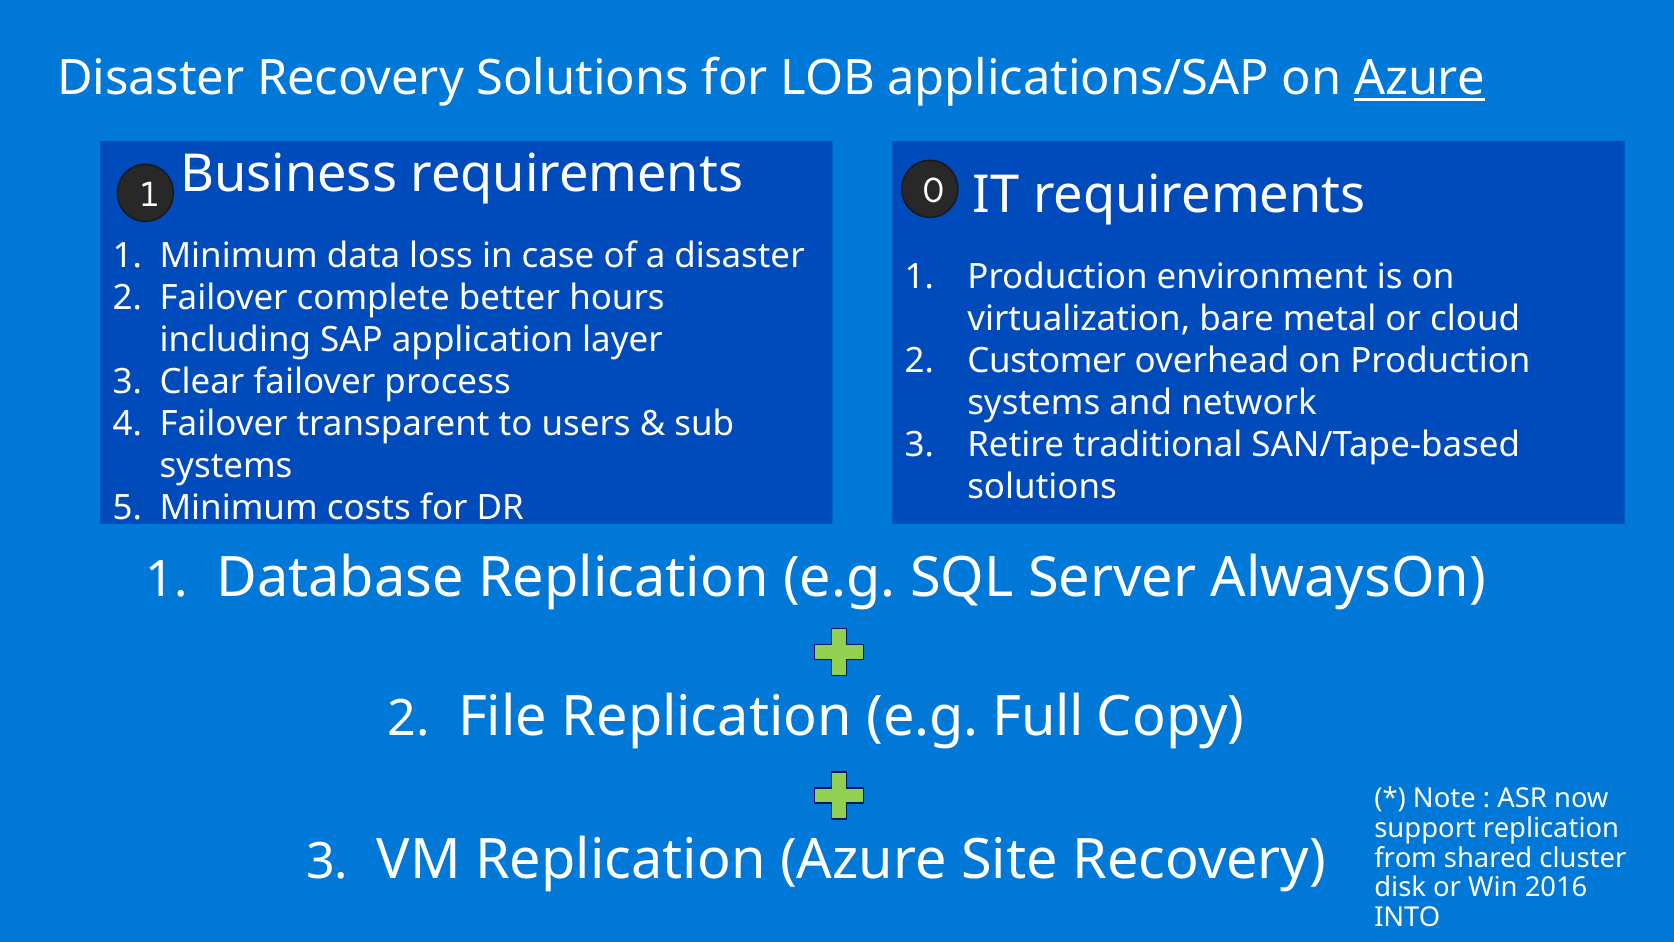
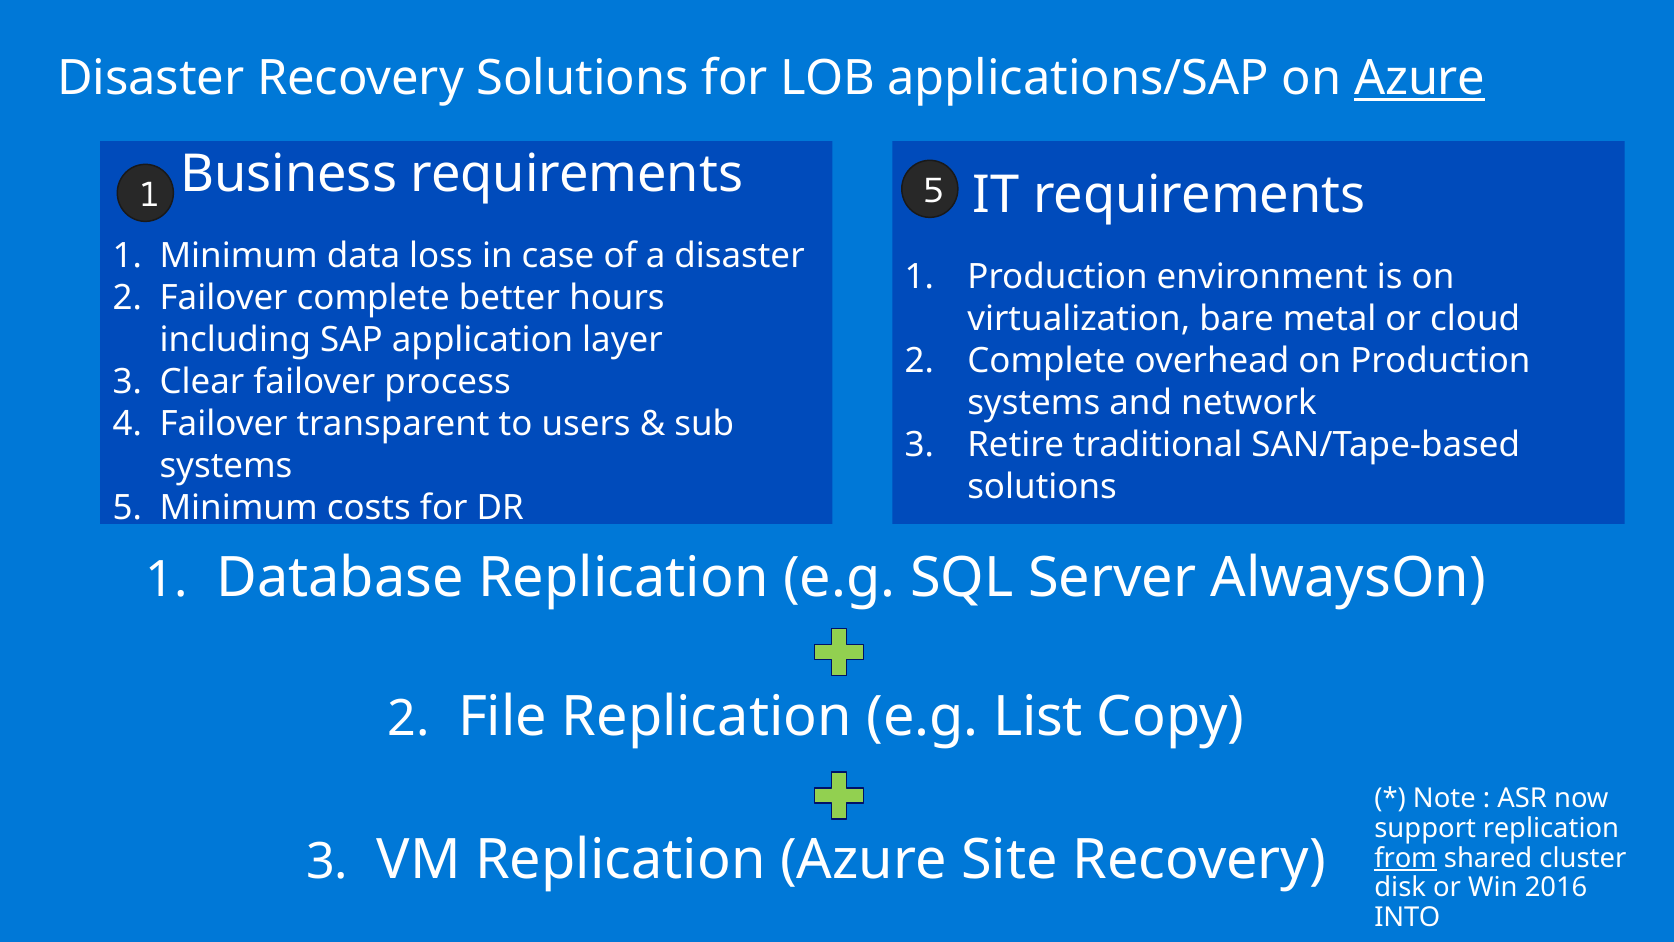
1 0: 0 -> 5 (933, 191)
2 Customer: Customer -> Complete (1047, 361)
Full: Full -> List (1038, 717)
from underline: none -> present (1406, 858)
